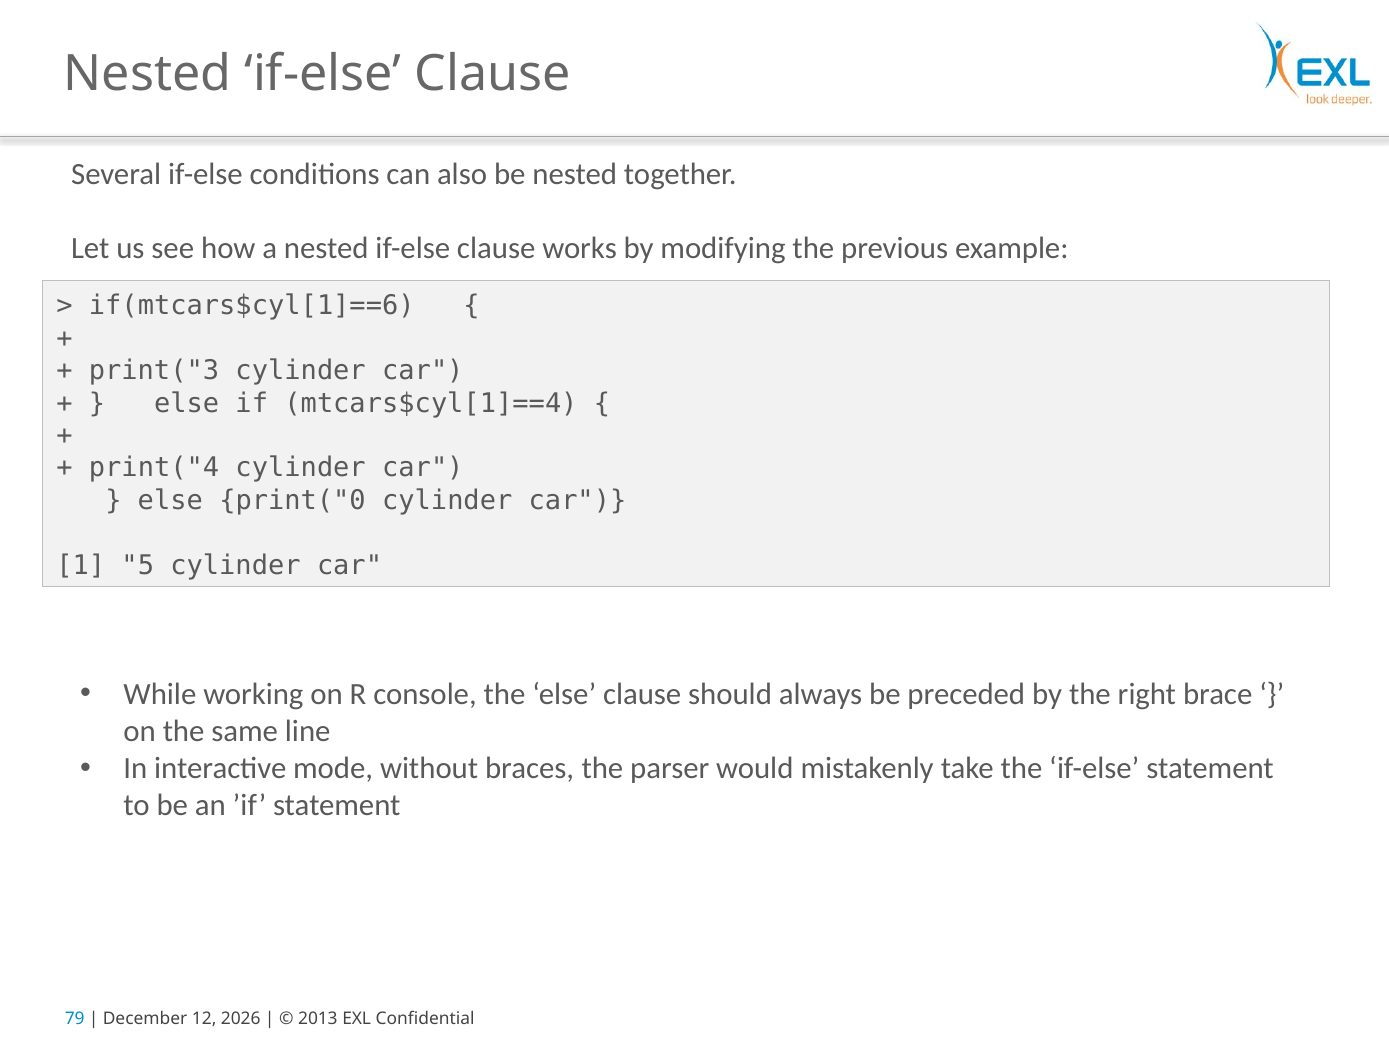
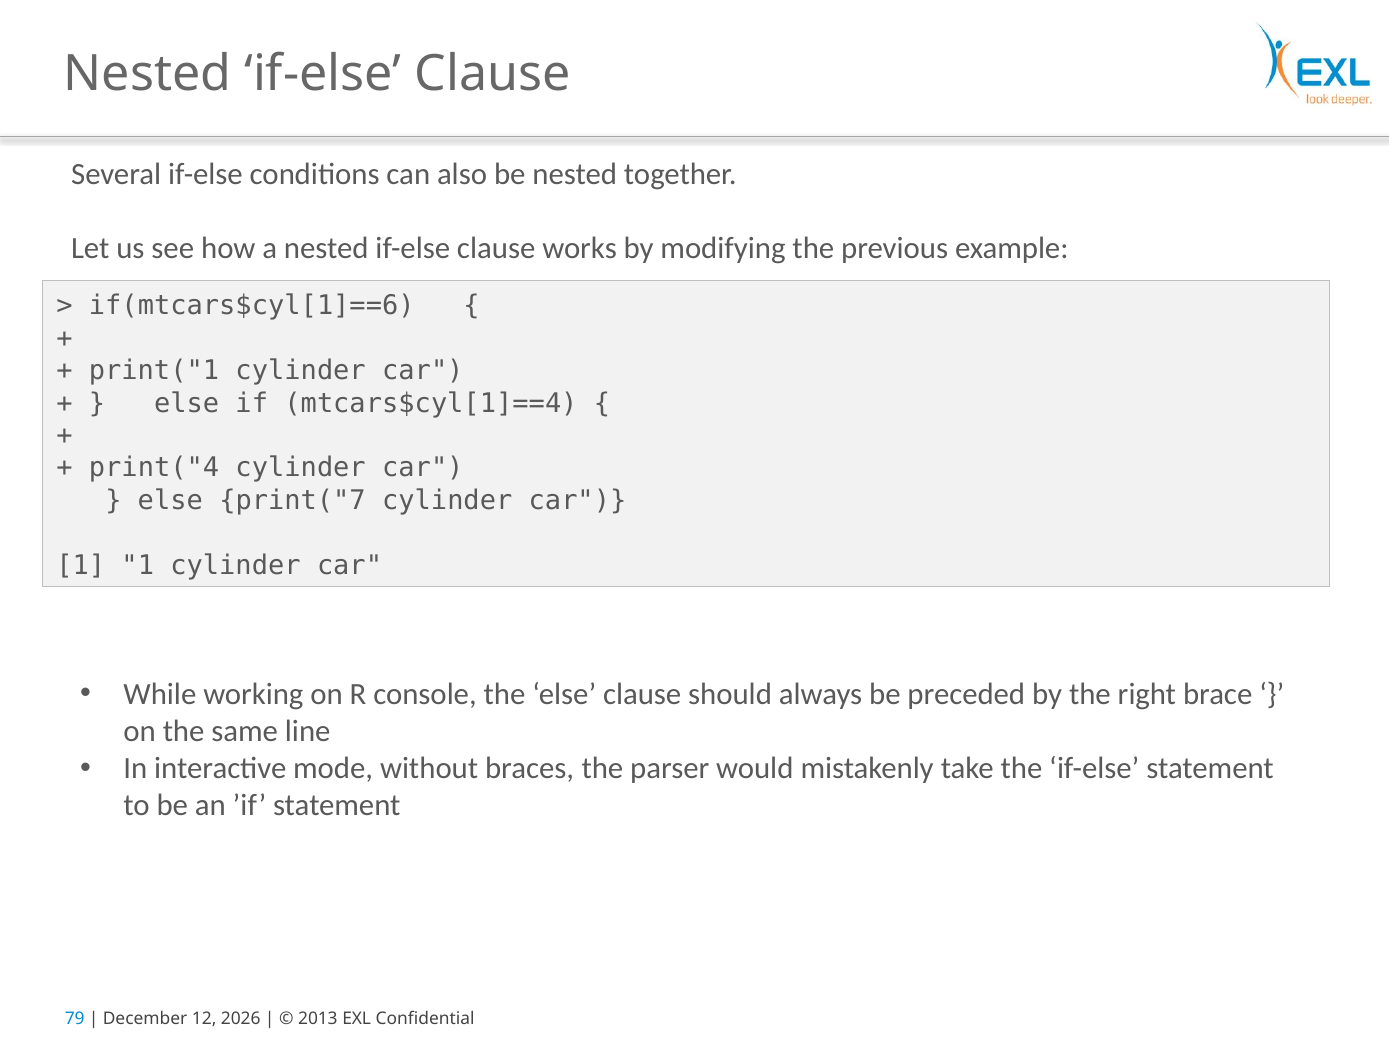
print("3: print("3 -> print("1 (154, 371)
print("0: print("0 -> print("7 (292, 500)
1 5: 5 -> 1 (138, 565)
